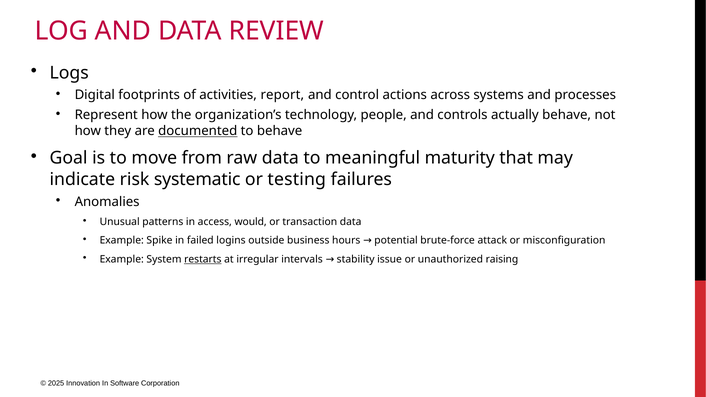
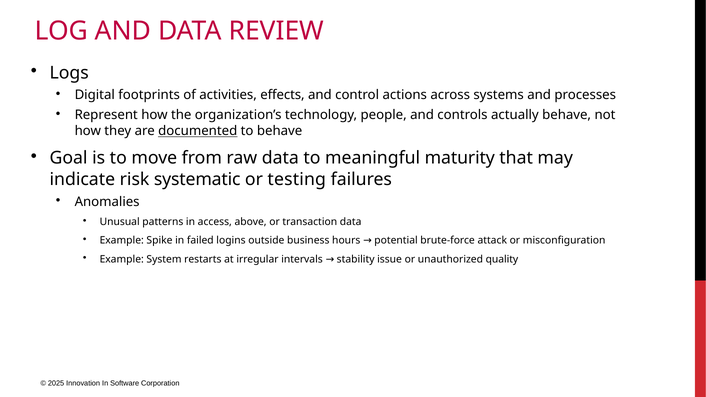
report: report -> effects (282, 95)
would: would -> above (251, 222)
restarts underline: present -> none (203, 259)
raising: raising -> quality (502, 259)
